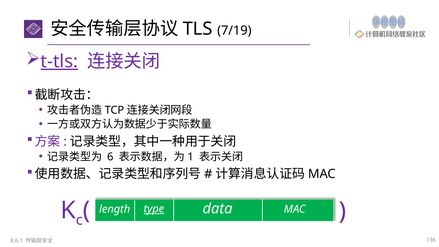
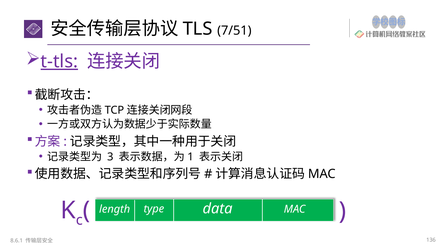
7/19: 7/19 -> 7/51 (234, 31)
6: 6 -> 3 (110, 157)
type underline: present -> none (154, 209)
